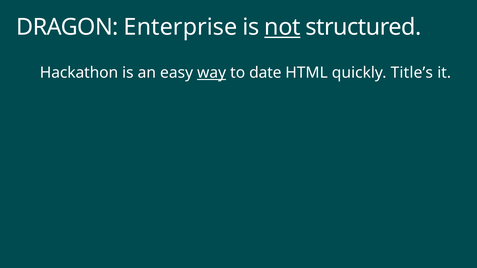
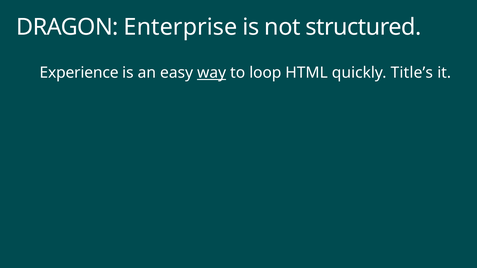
not underline: present -> none (282, 27)
Hackathon: Hackathon -> Experience (79, 73)
date: date -> loop (265, 73)
